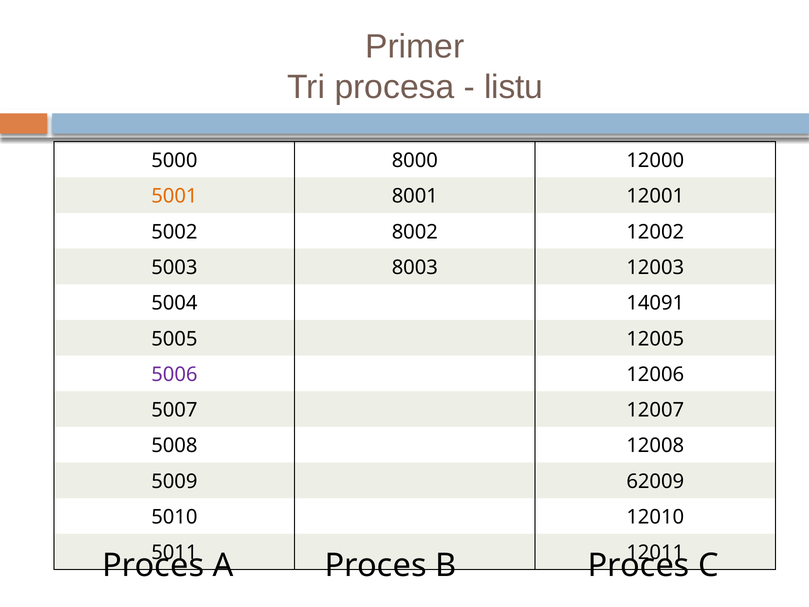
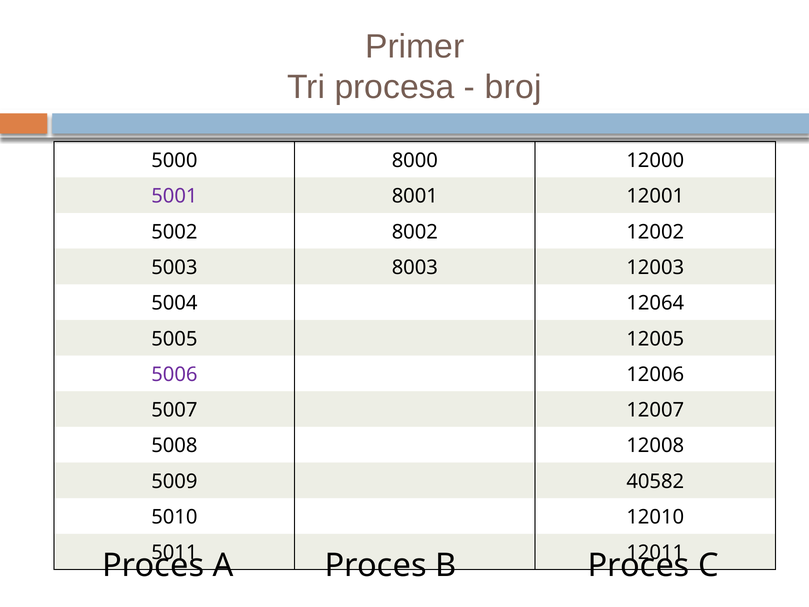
listu: listu -> broj (513, 87)
5001 colour: orange -> purple (174, 196)
14091: 14091 -> 12064 (655, 303)
62009: 62009 -> 40582 (655, 481)
